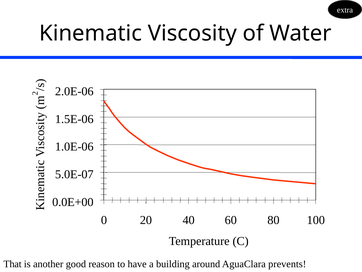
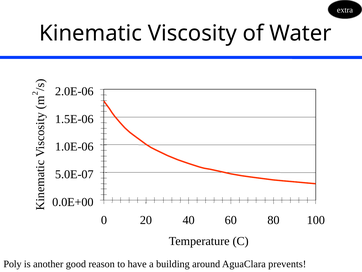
That: That -> Poly (13, 264)
